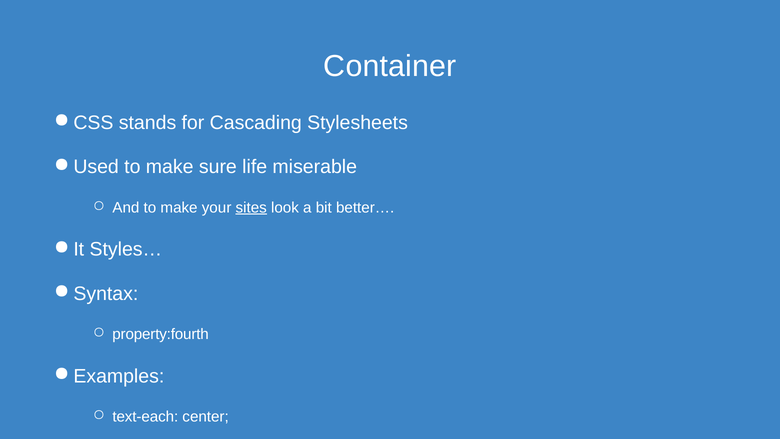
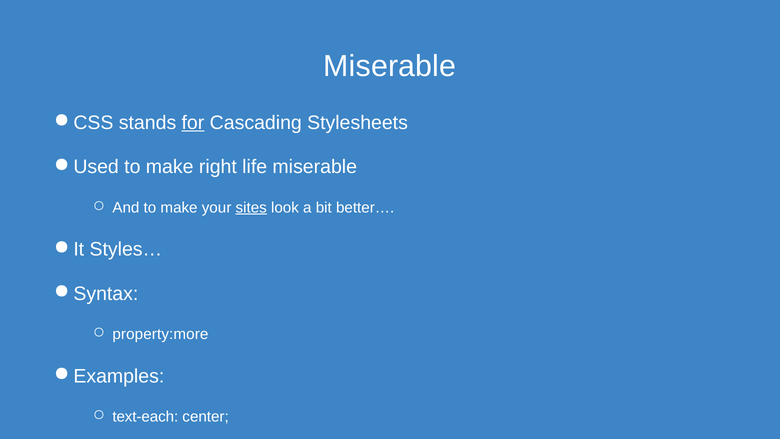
Container: Container -> Miserable (390, 66)
for underline: none -> present (193, 123)
sure: sure -> right (218, 167)
property:fourth: property:fourth -> property:more (160, 334)
